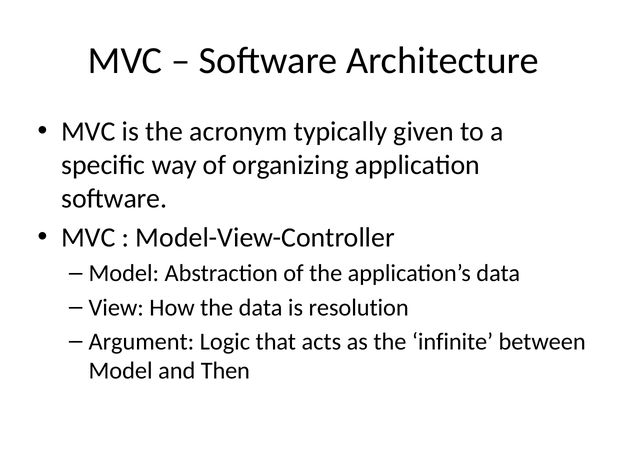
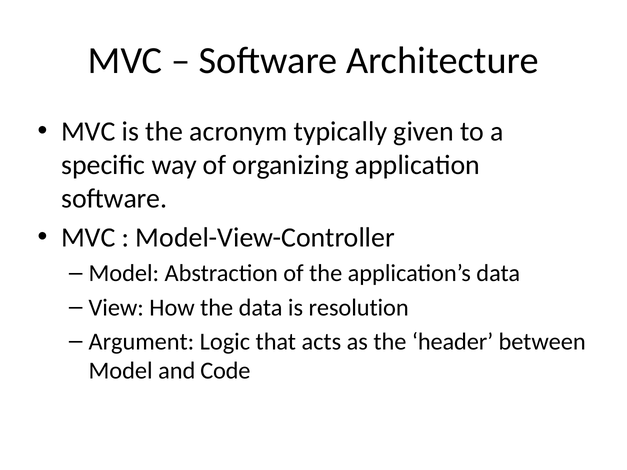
infinite: infinite -> header (453, 342)
Then: Then -> Code (225, 371)
